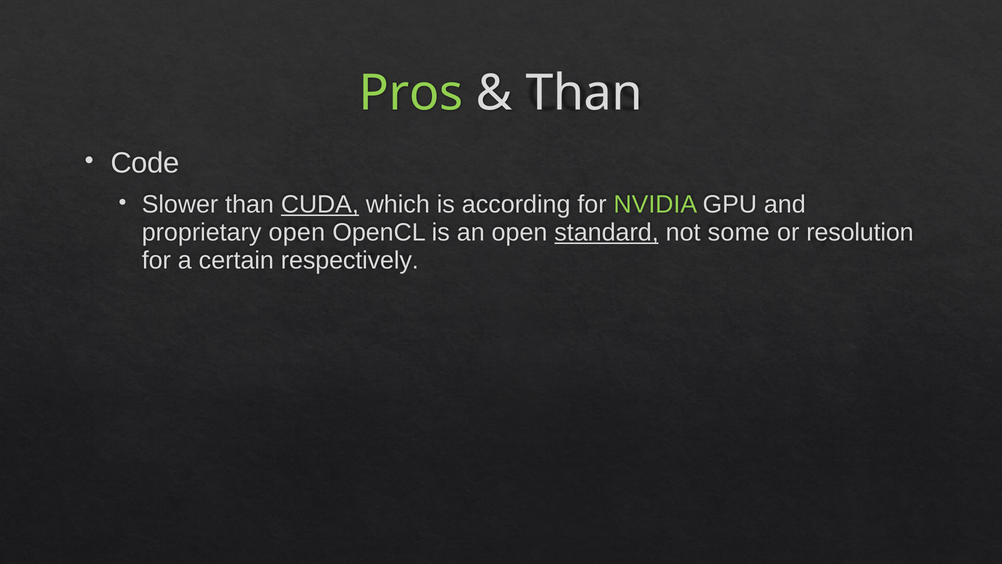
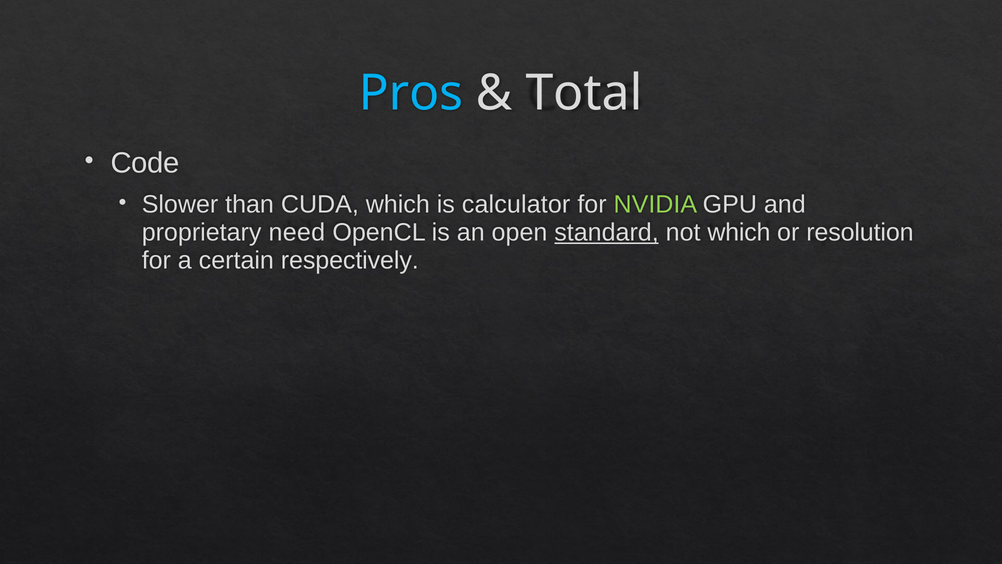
Pros colour: light green -> light blue (411, 93)
Than: Than -> Total (584, 93)
CUDA underline: present -> none (320, 204)
according: according -> calculator (516, 204)
proprietary open: open -> need (297, 232)
not some: some -> which (739, 232)
